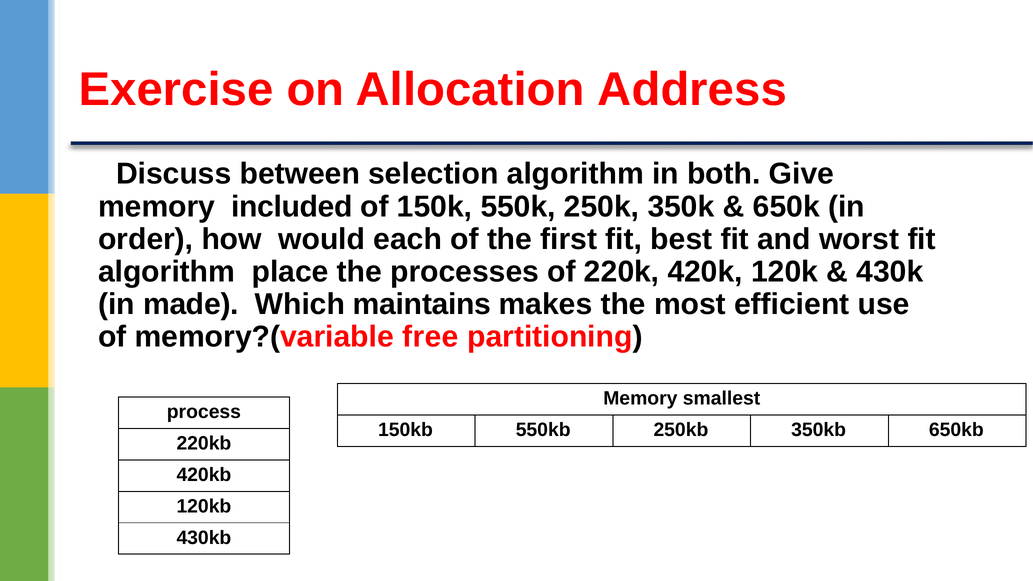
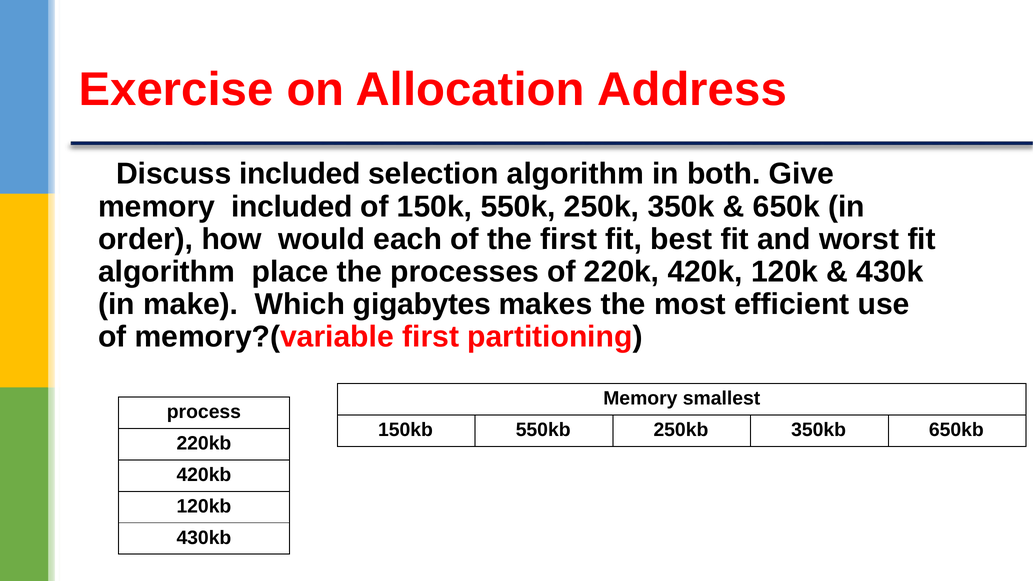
Discuss between: between -> included (300, 174)
made: made -> make (191, 304)
maintains: maintains -> gigabytes (422, 304)
memory?(variable free: free -> first (431, 337)
